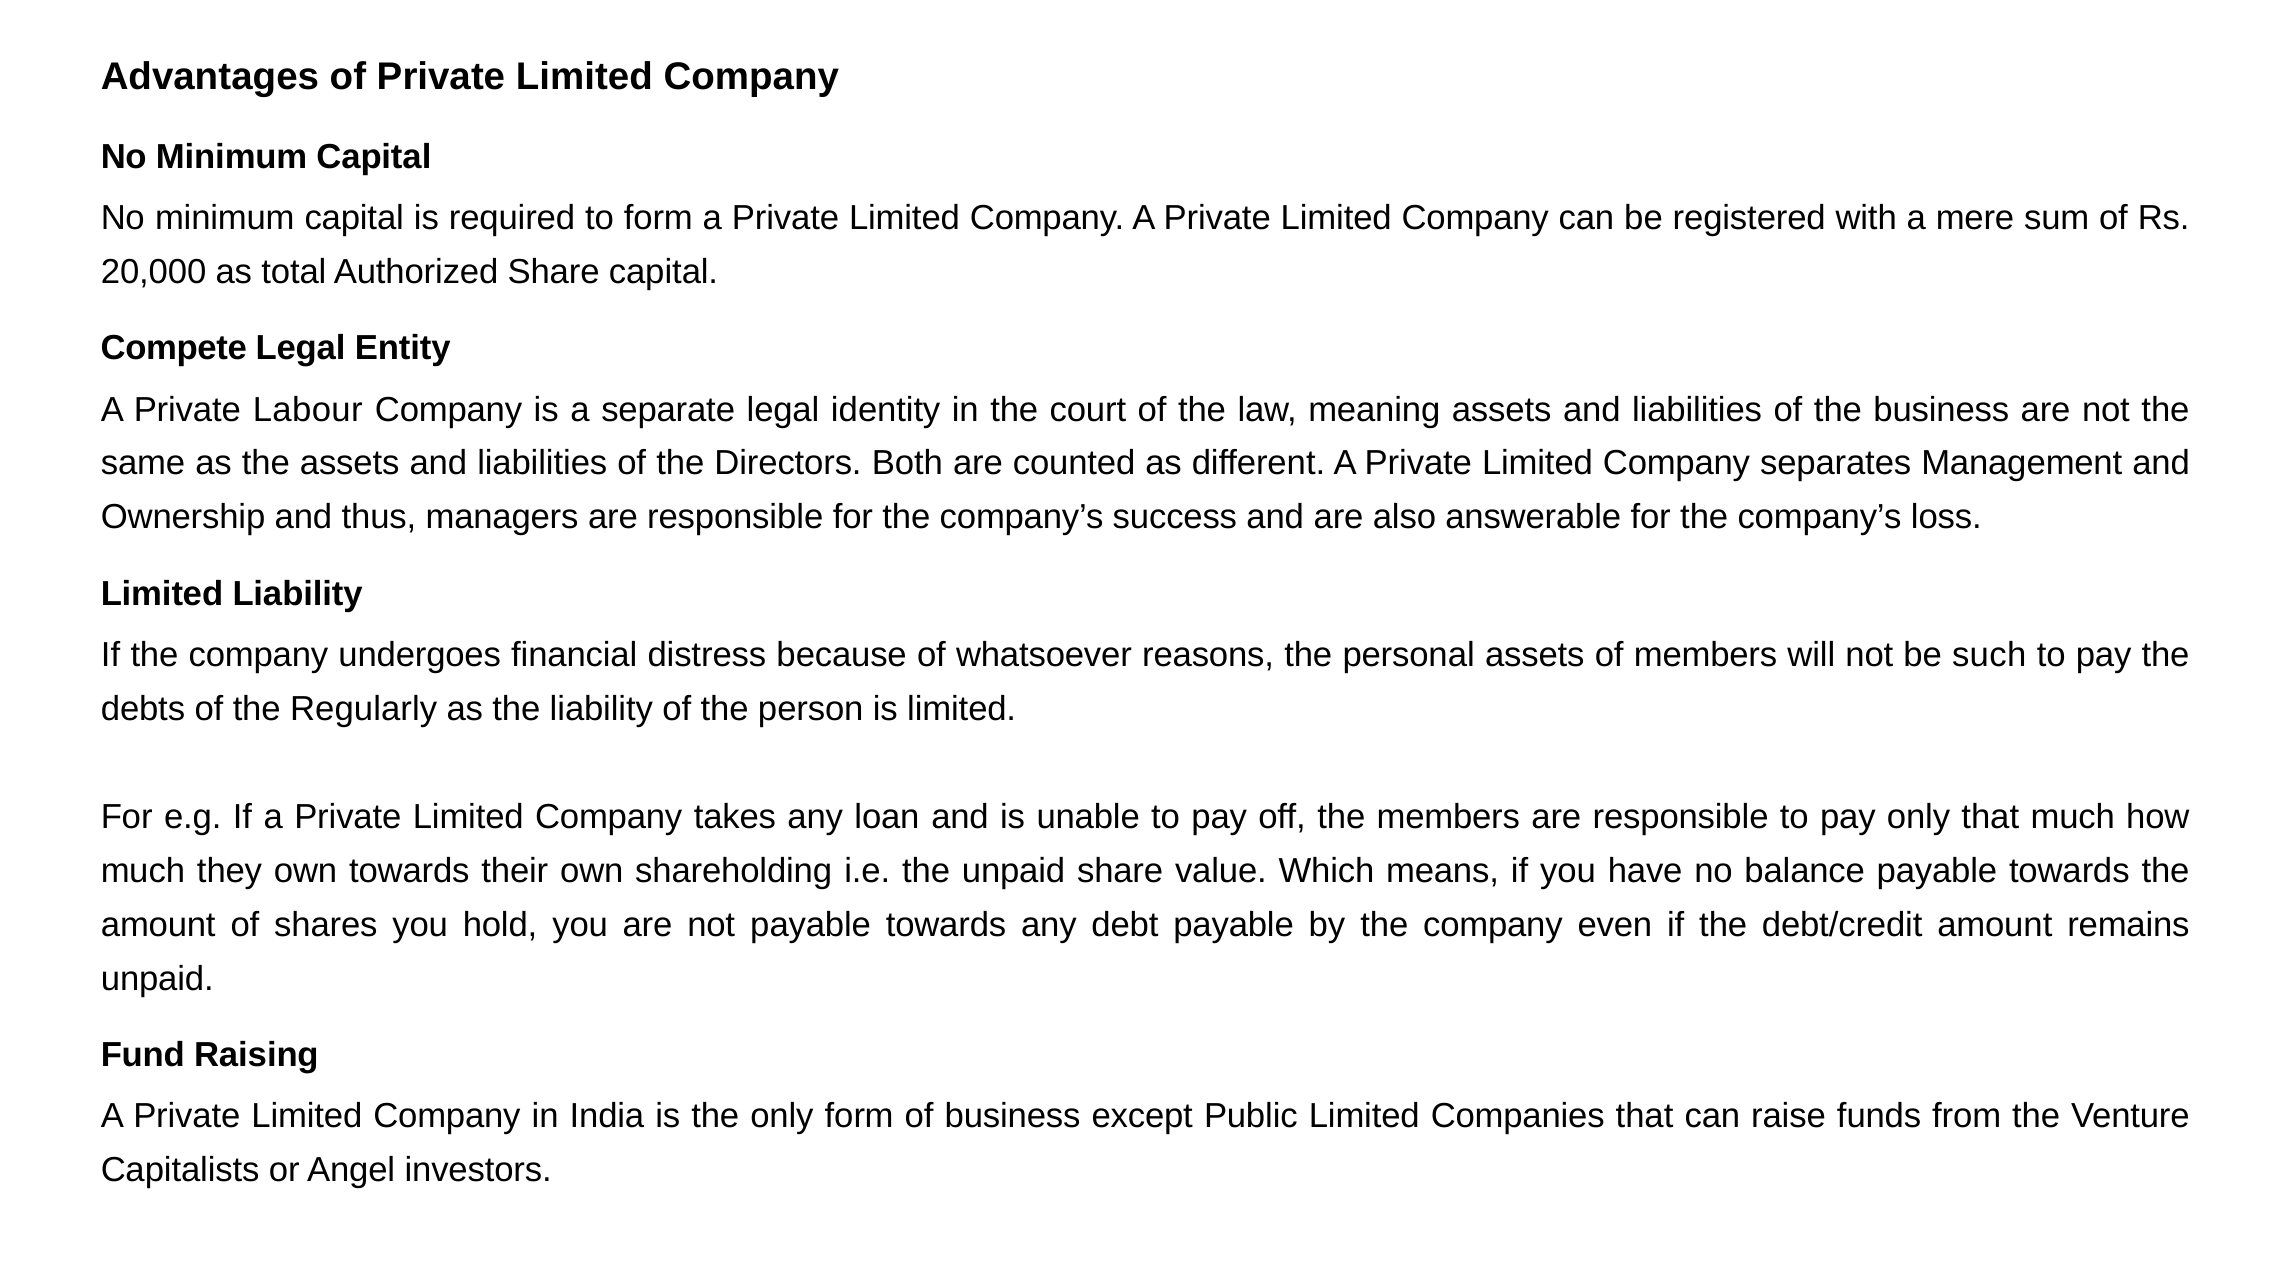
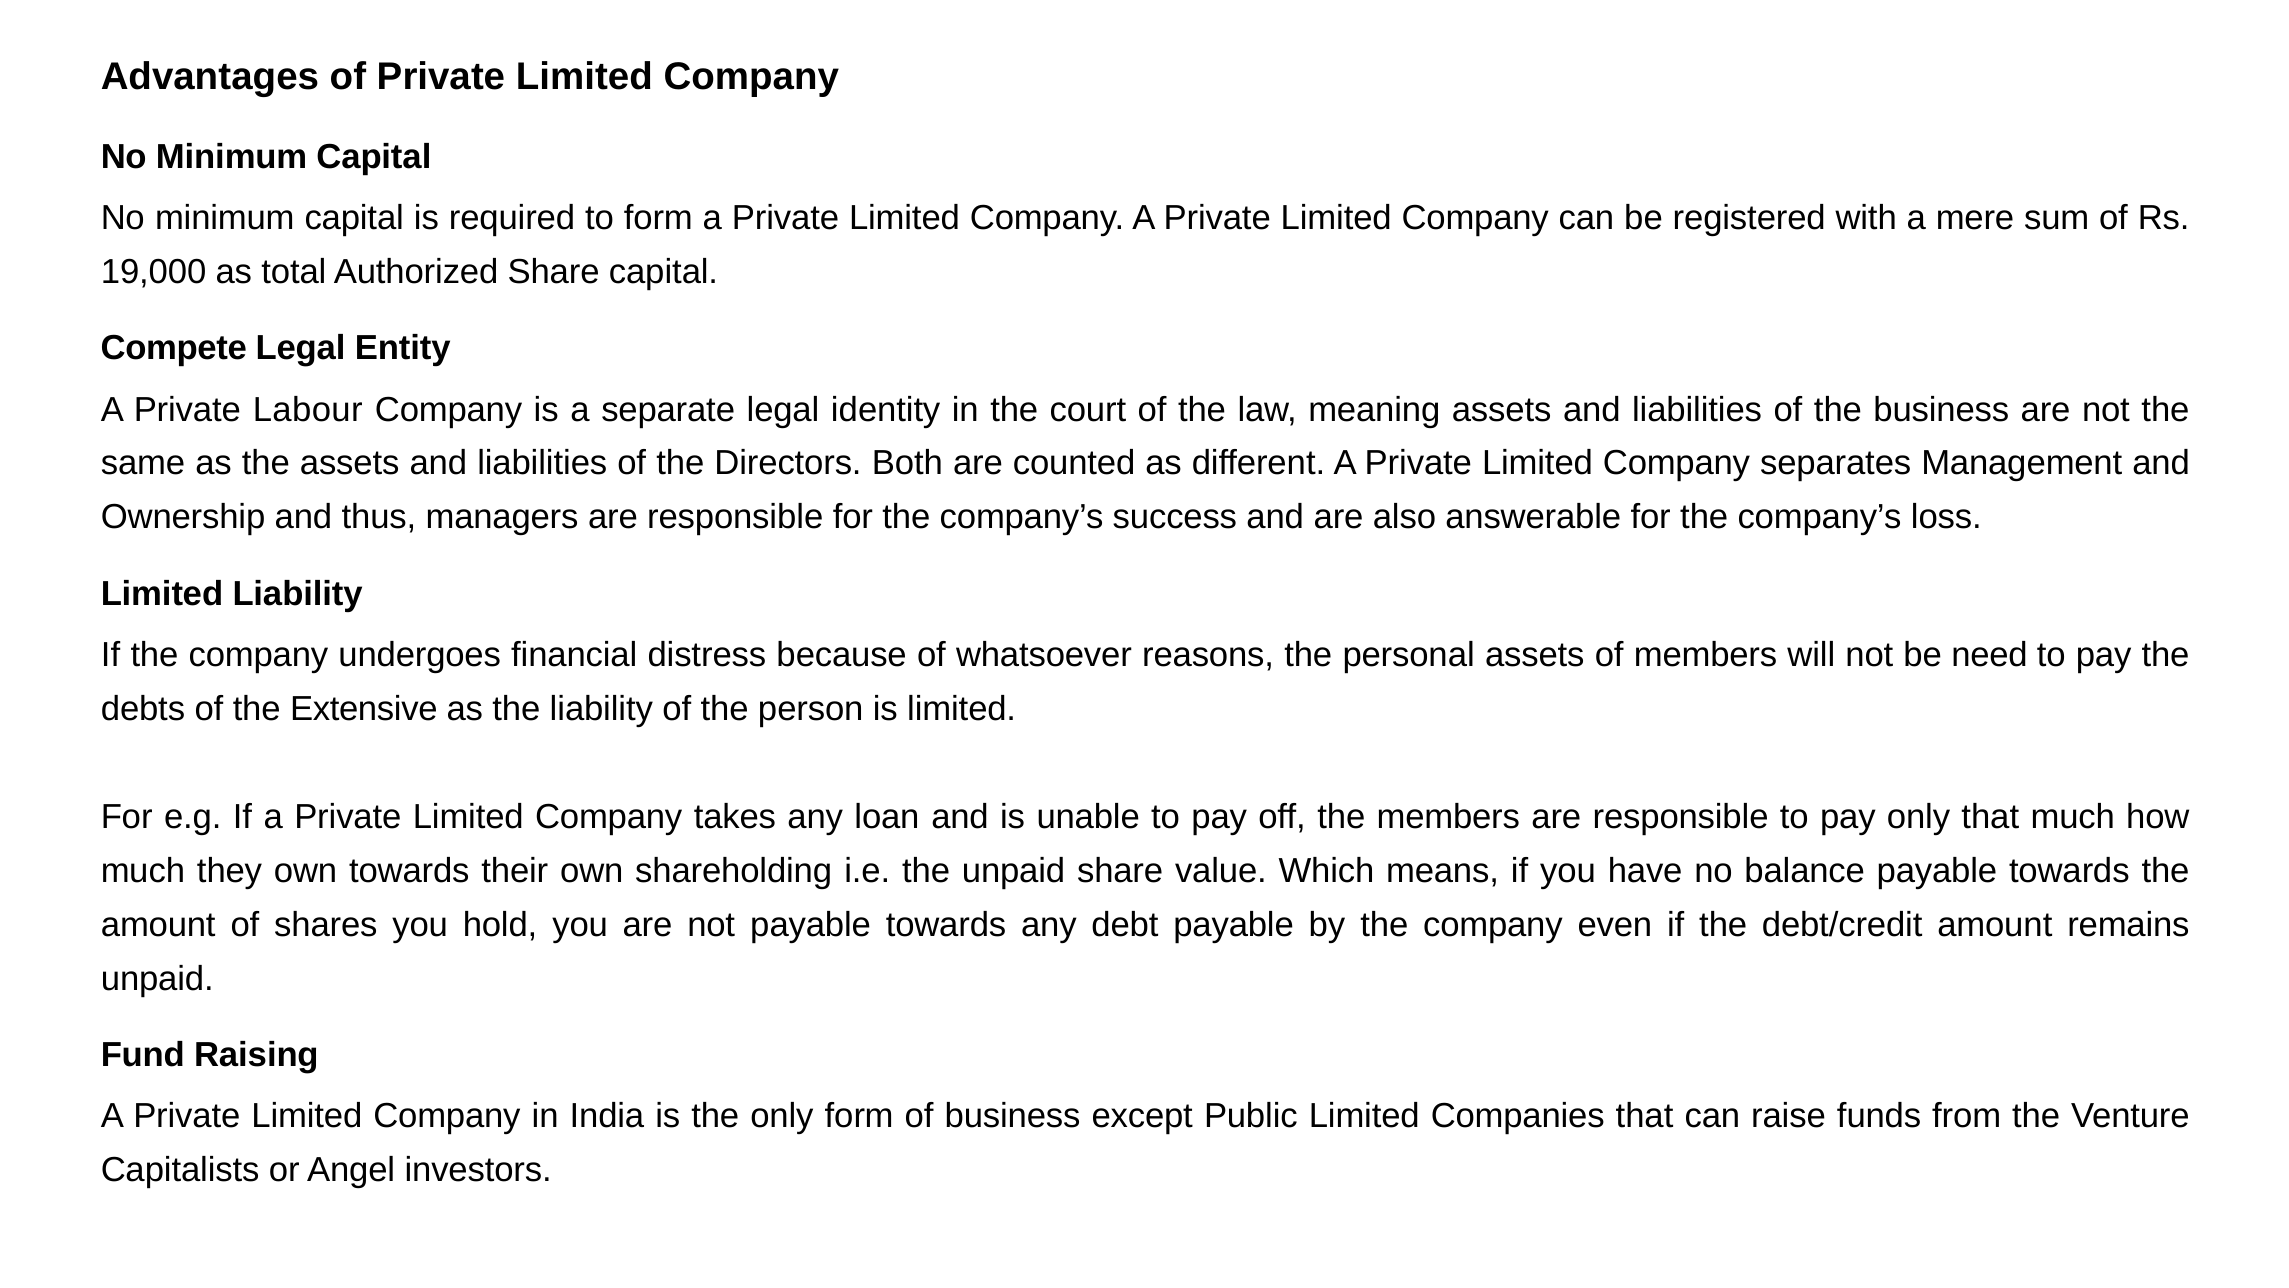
20,000: 20,000 -> 19,000 (154, 272)
such: such -> need (1990, 655)
Regularly: Regularly -> Extensive (364, 709)
